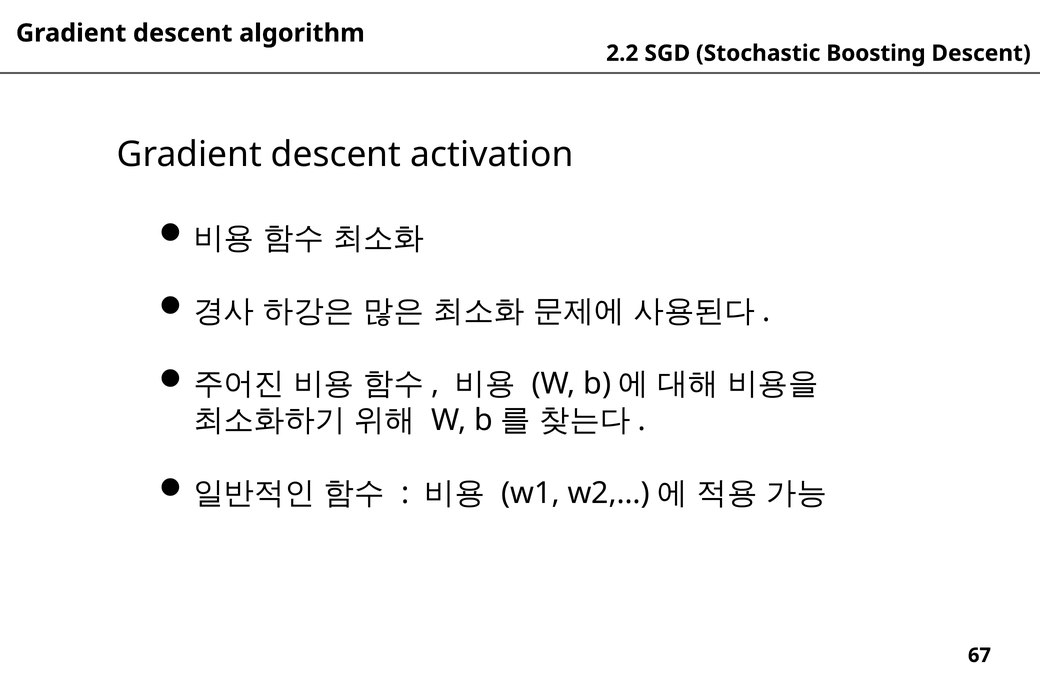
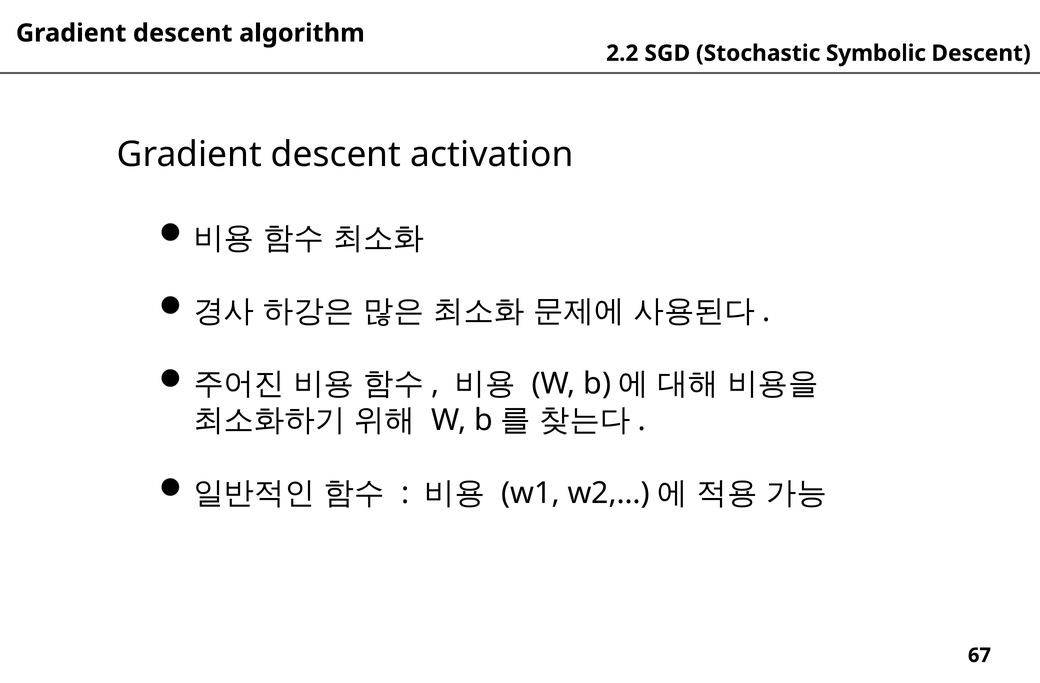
Boosting: Boosting -> Symbolic (876, 53)
